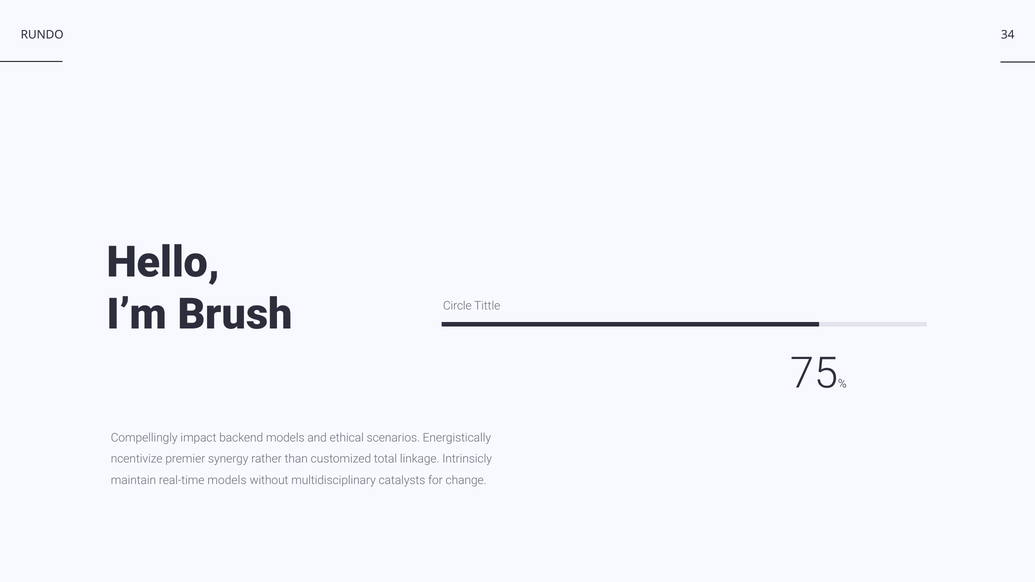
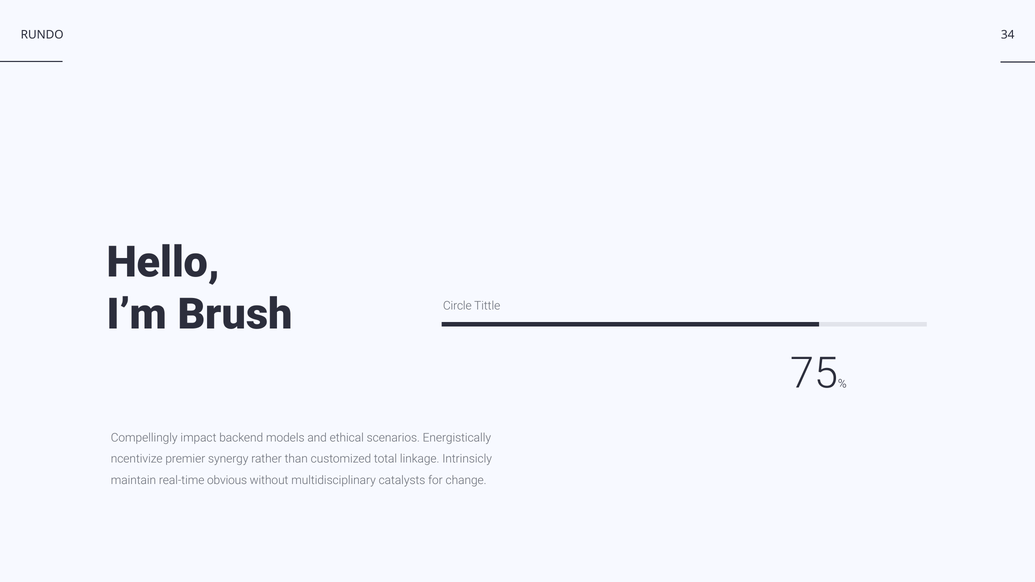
real-time models: models -> obvious (227, 481)
